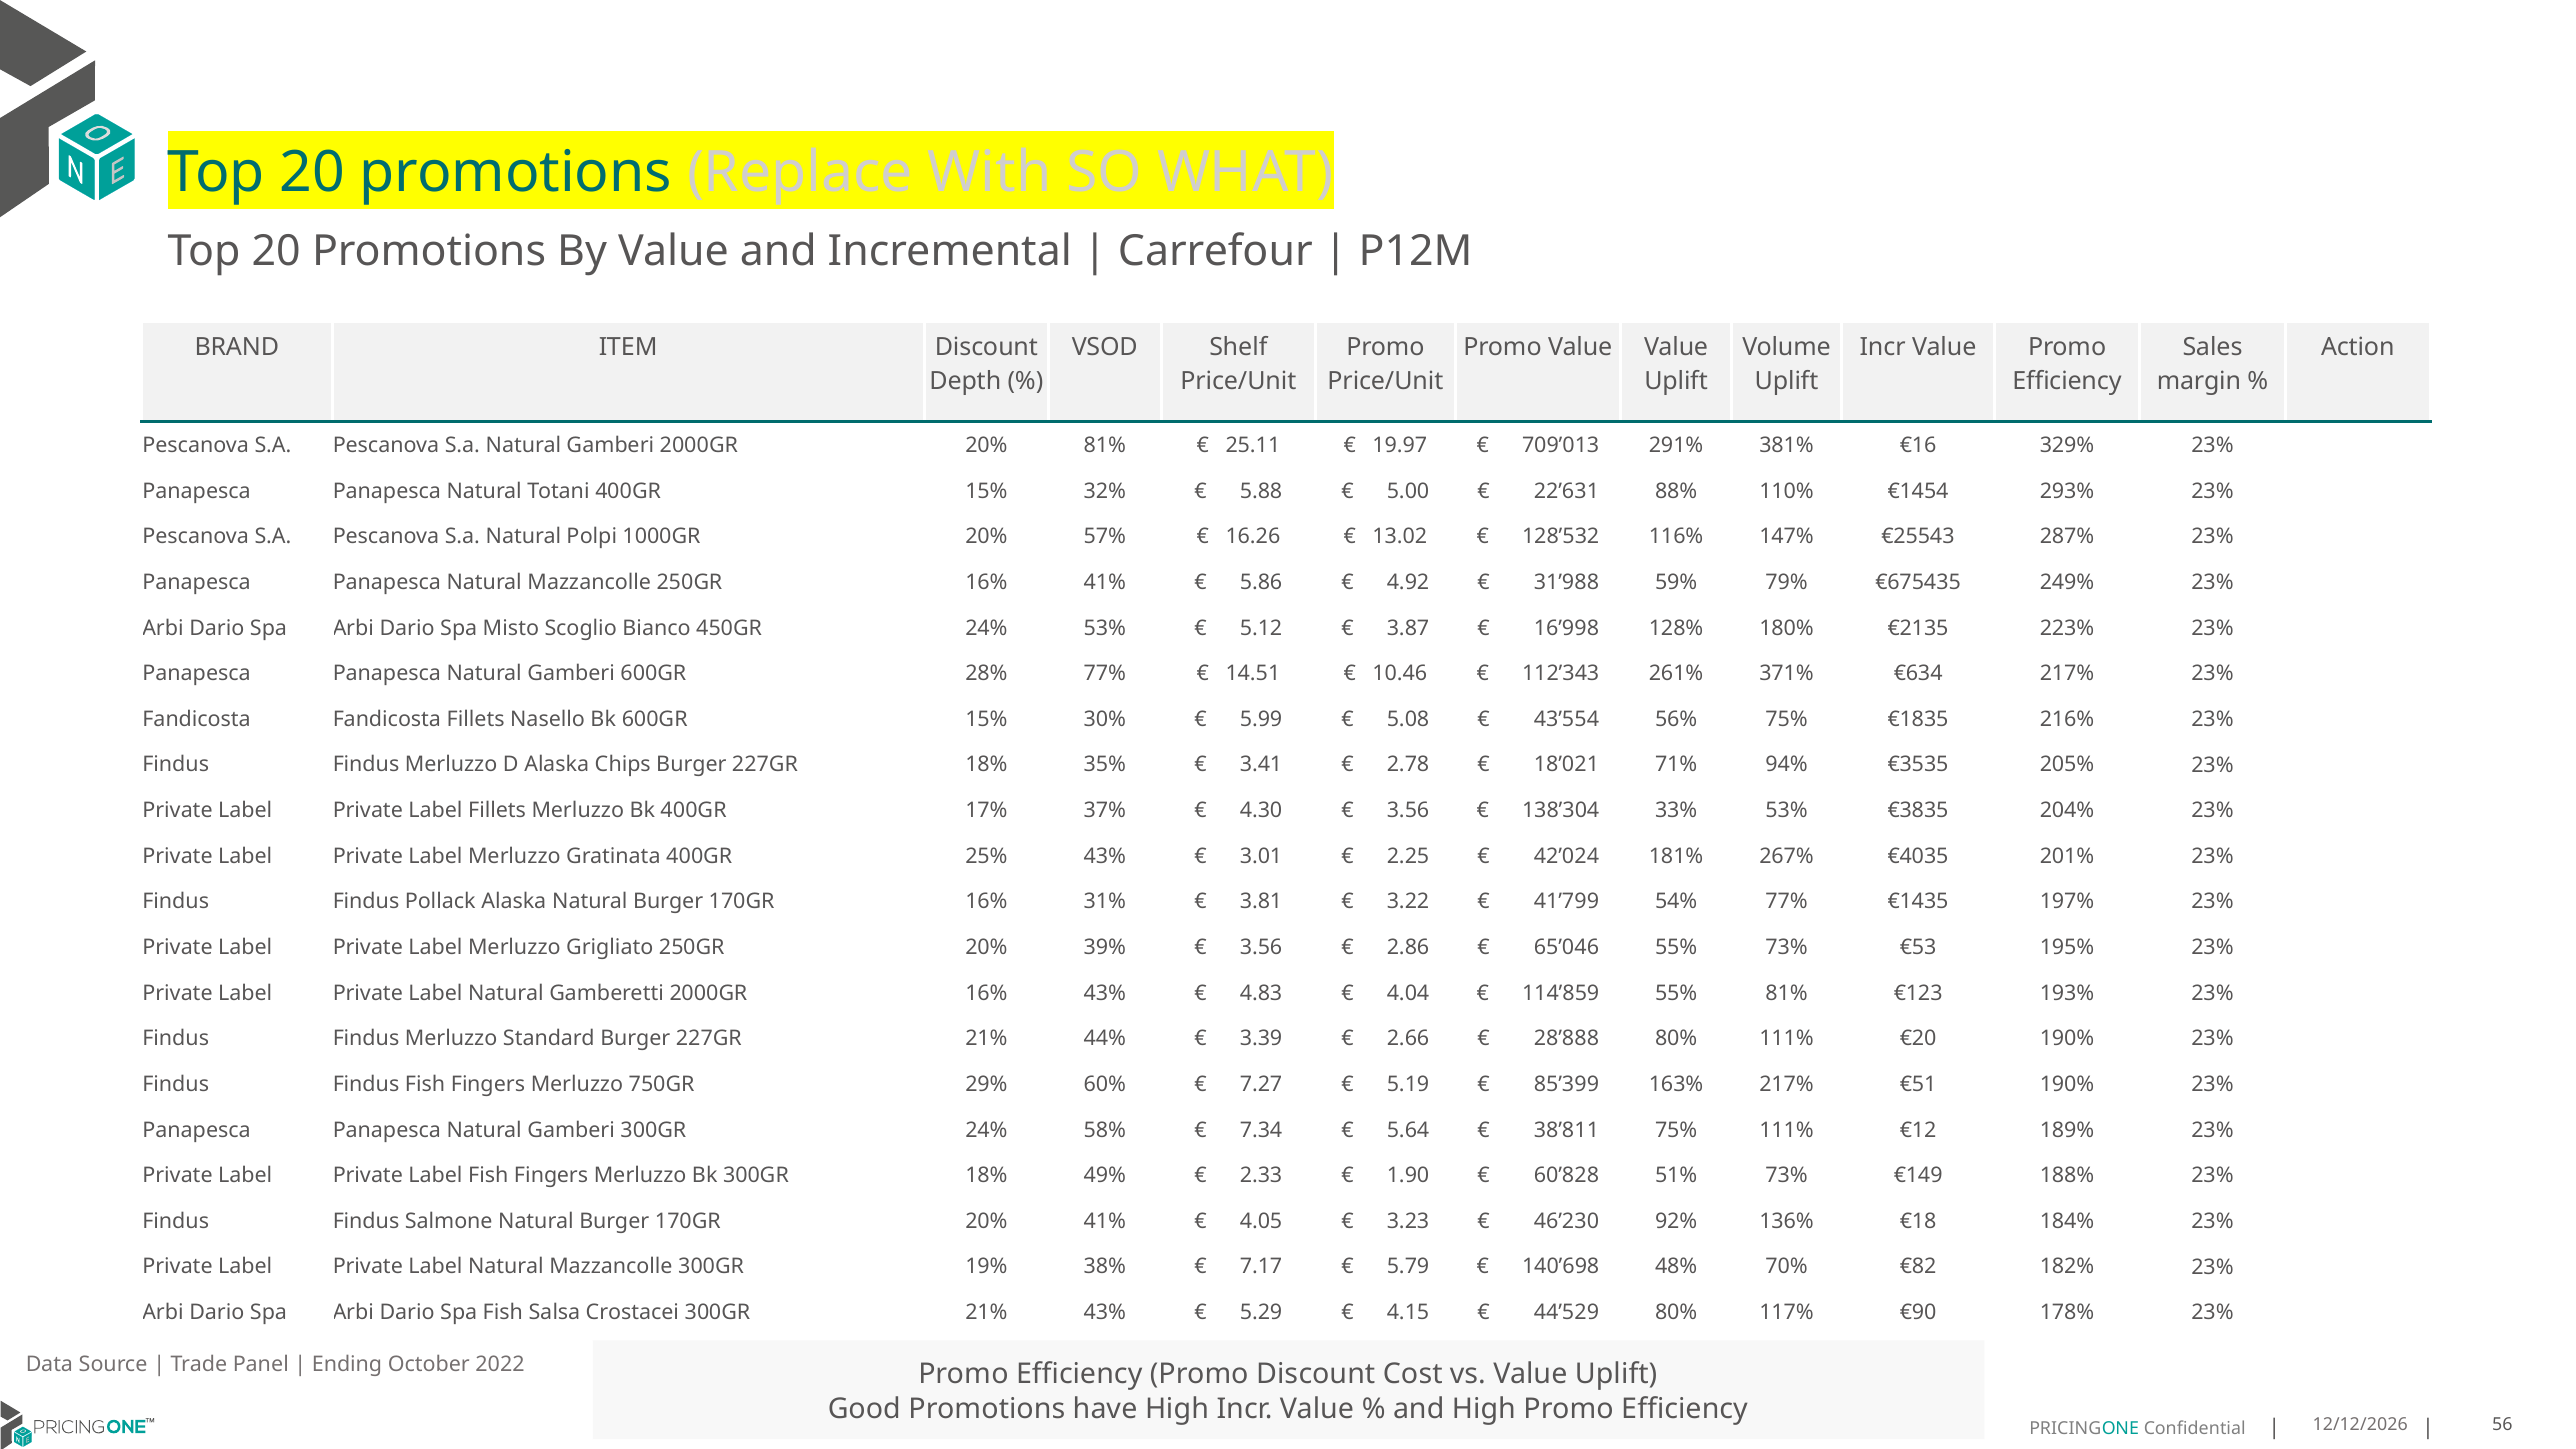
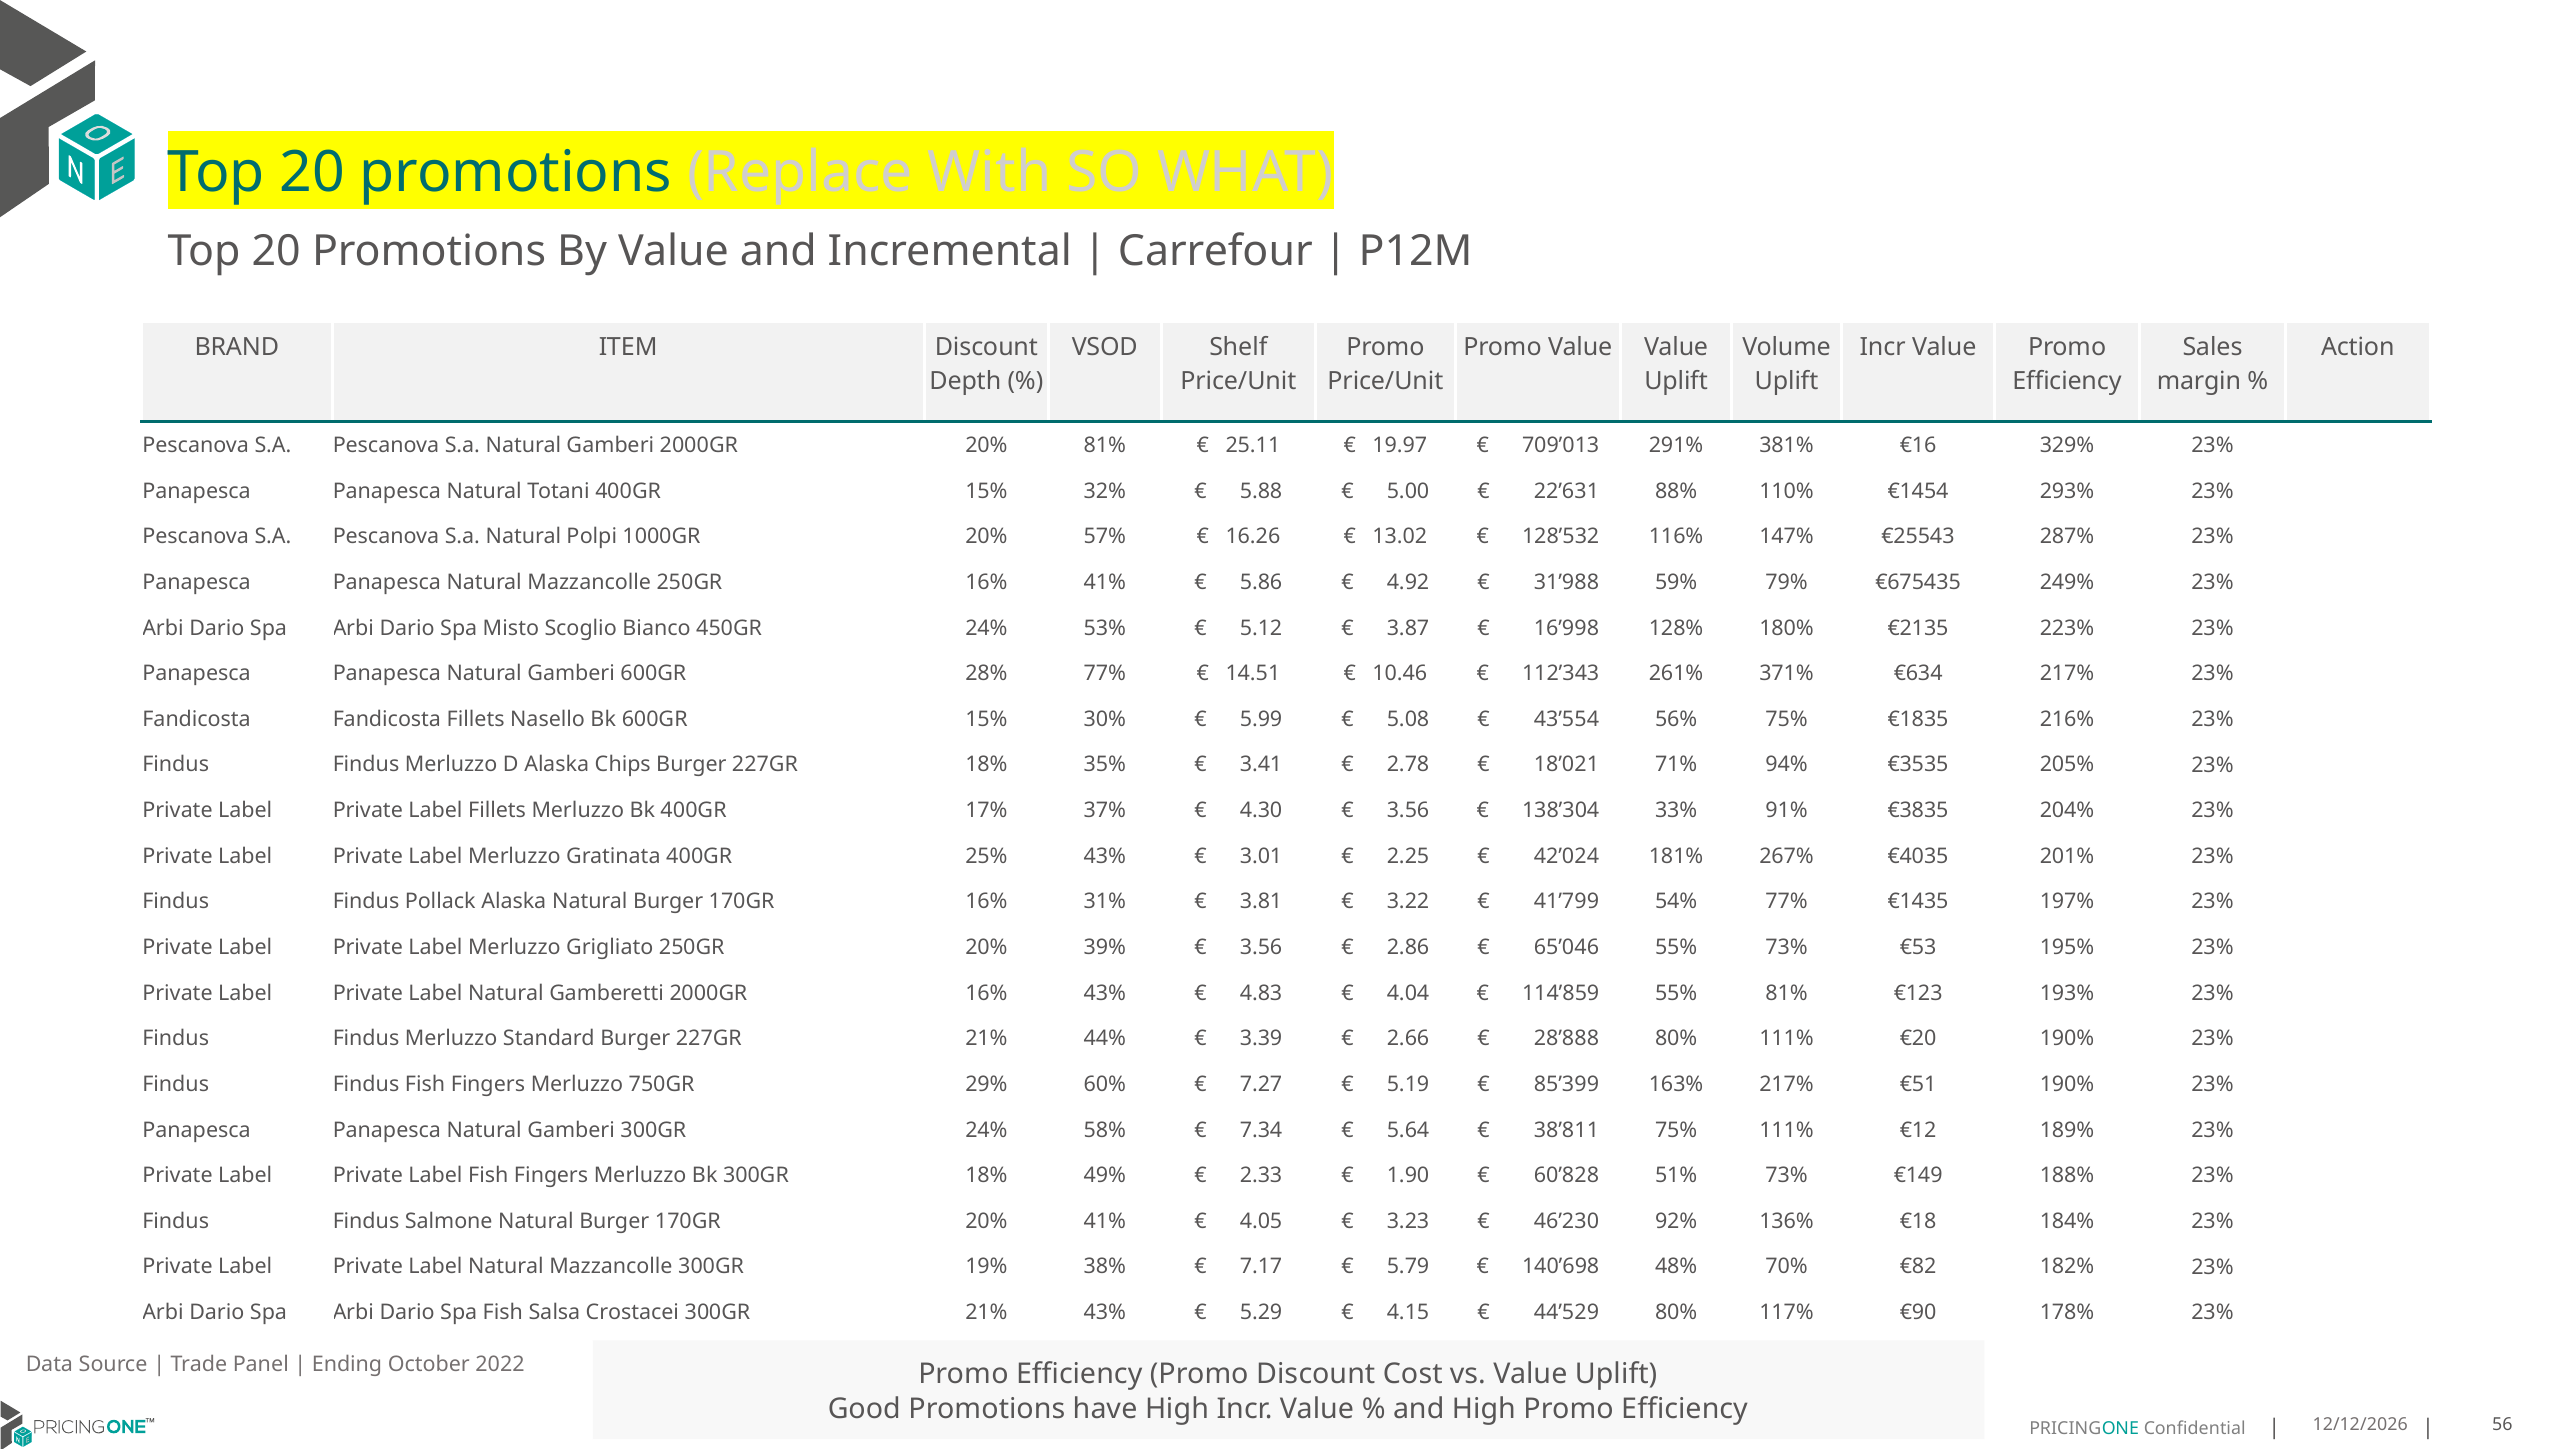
33% 53%: 53% -> 91% (1787, 811)
